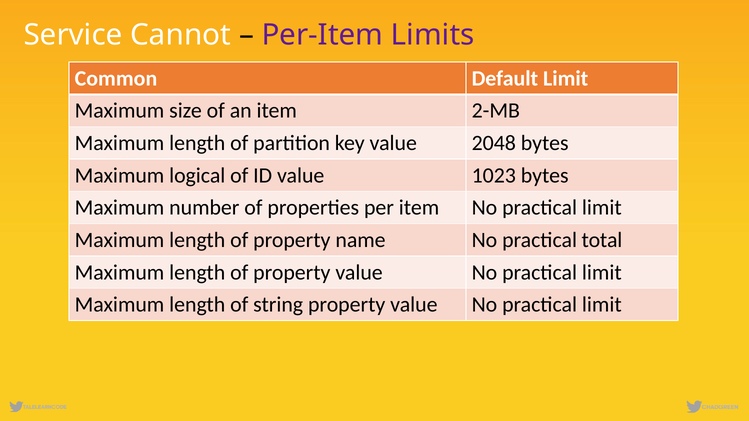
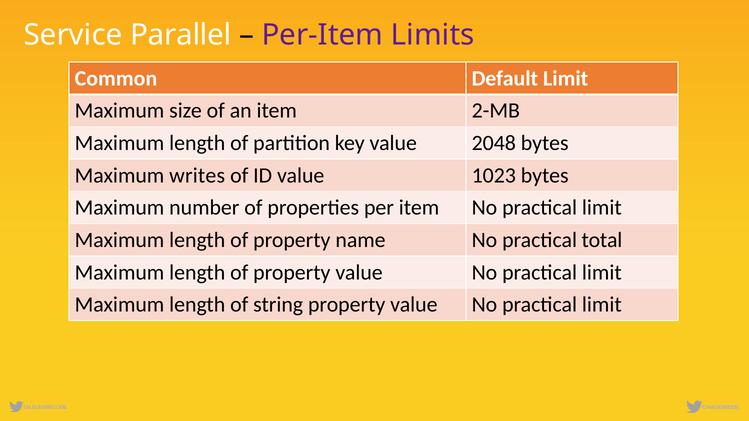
Cannot: Cannot -> Parallel (181, 35)
logical: logical -> writes (197, 176)
